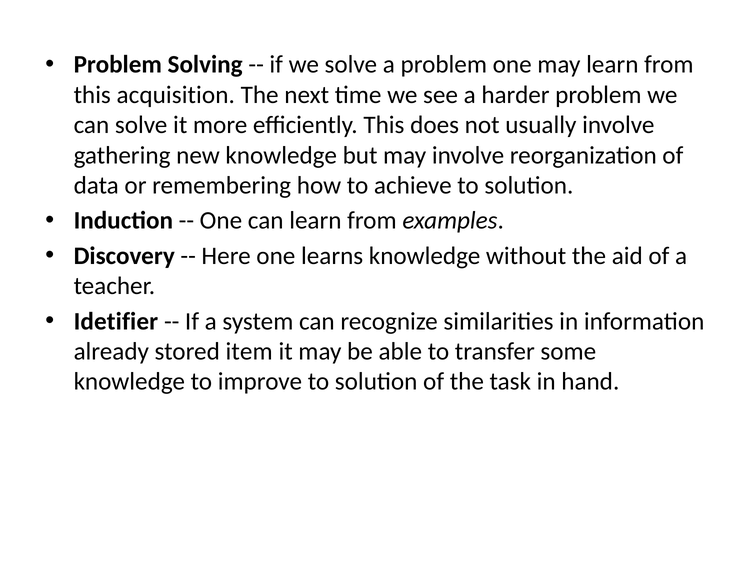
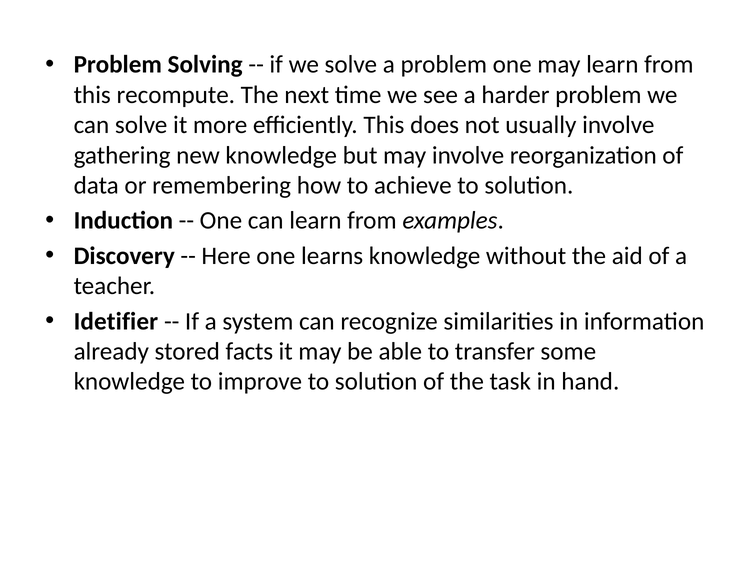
acquisition: acquisition -> recompute (176, 95)
item: item -> facts (249, 352)
